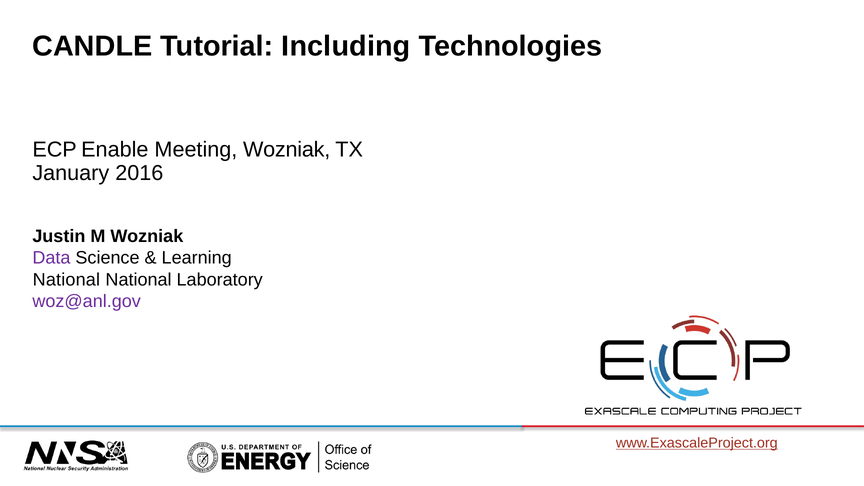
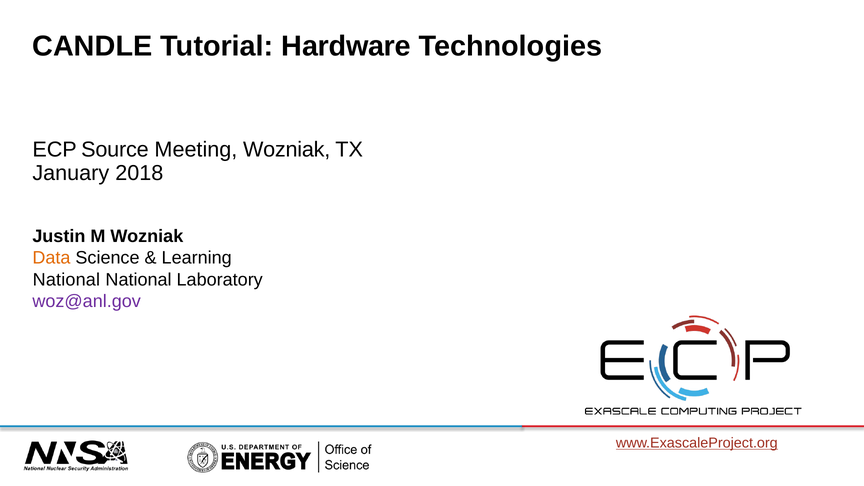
Including: Including -> Hardware (346, 46)
Enable: Enable -> Source (115, 150)
2016: 2016 -> 2018 (139, 173)
Data colour: purple -> orange (51, 258)
